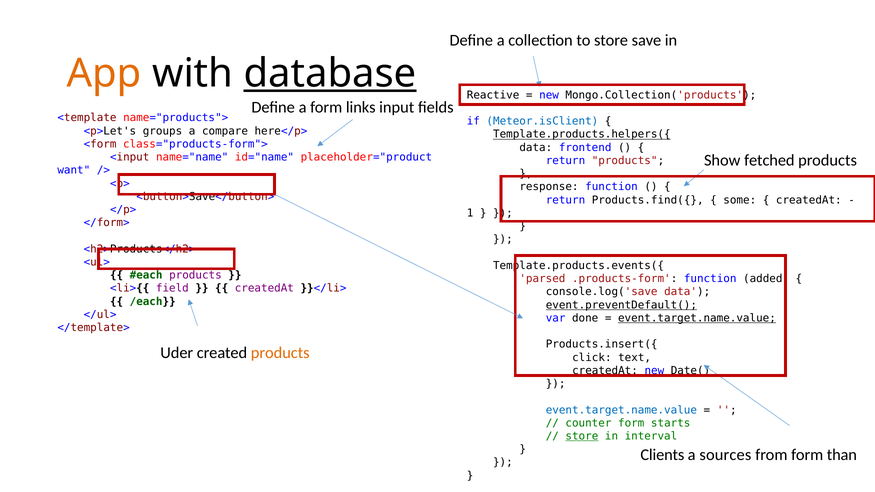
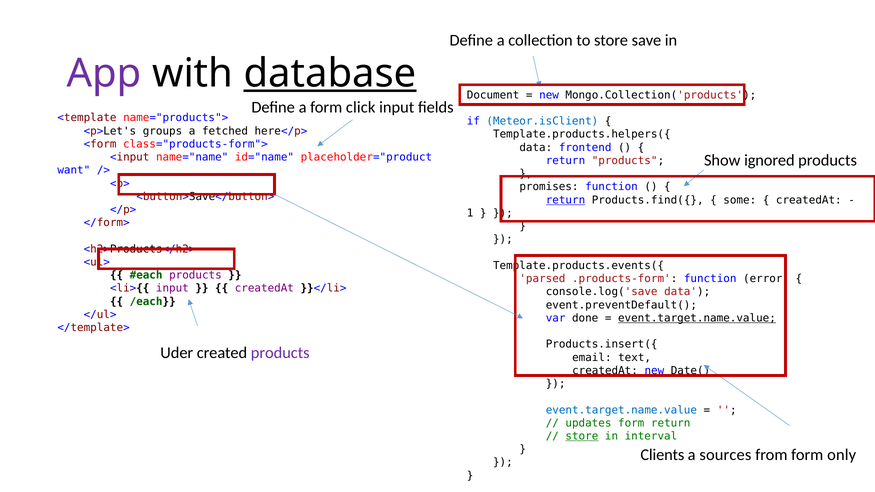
App colour: orange -> purple (104, 74)
Reactive: Reactive -> Document (493, 95)
links: links -> click (361, 108)
compare: compare -> fetched (225, 131)
Template.products.helpers({ underline: present -> none (582, 134)
fetched: fetched -> ignored (769, 160)
response: response -> promises (549, 187)
return underline: none -> present (565, 200)
added: added -> error (766, 279)
<li>{{ field: field -> input (172, 288)
event.preventDefault( underline: present -> none (621, 305)
products colour: orange -> purple (280, 353)
click: click -> email (592, 358)
counter: counter -> updates (588, 423)
form starts: starts -> return (671, 423)
than: than -> only (842, 455)
